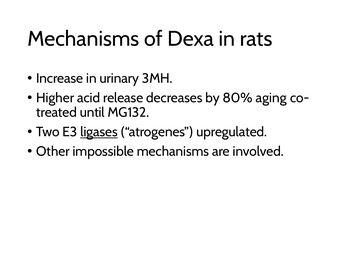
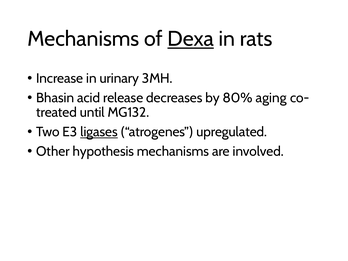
Dexa underline: none -> present (191, 39)
Higher: Higher -> Bhasin (55, 98)
impossible: impossible -> hypothesis (103, 151)
